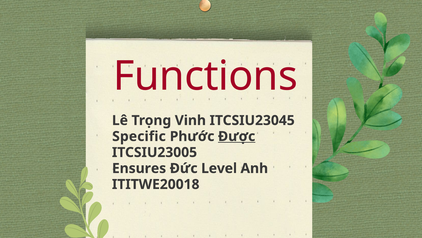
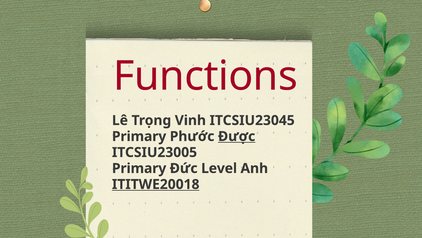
Specific: Specific -> Primary (139, 136)
Ensures: Ensures -> Primary (139, 168)
ITITWE20018 underline: none -> present (156, 184)
